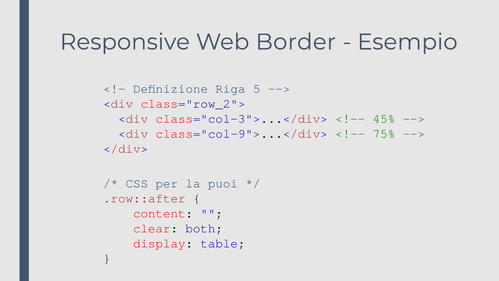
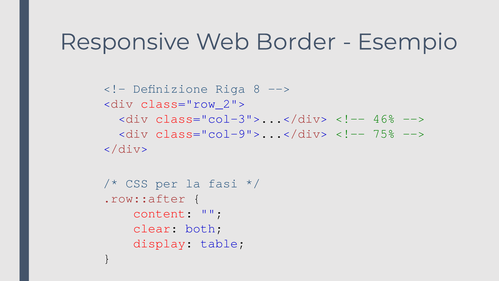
5: 5 -> 8 (257, 89)
45%: 45% -> 46% (384, 119)
puoi: puoi -> fasi (223, 183)
